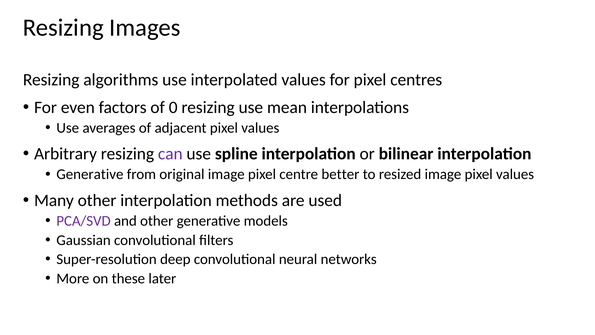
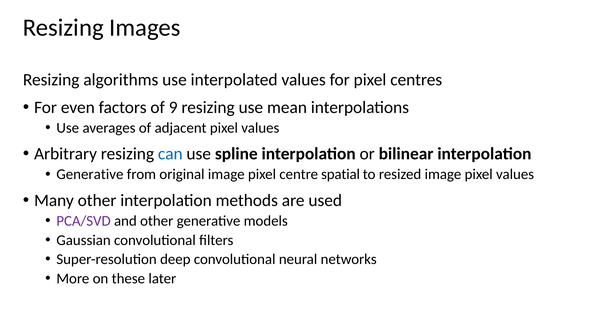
0: 0 -> 9 (173, 107)
can colour: purple -> blue (170, 154)
better: better -> spatial (341, 174)
